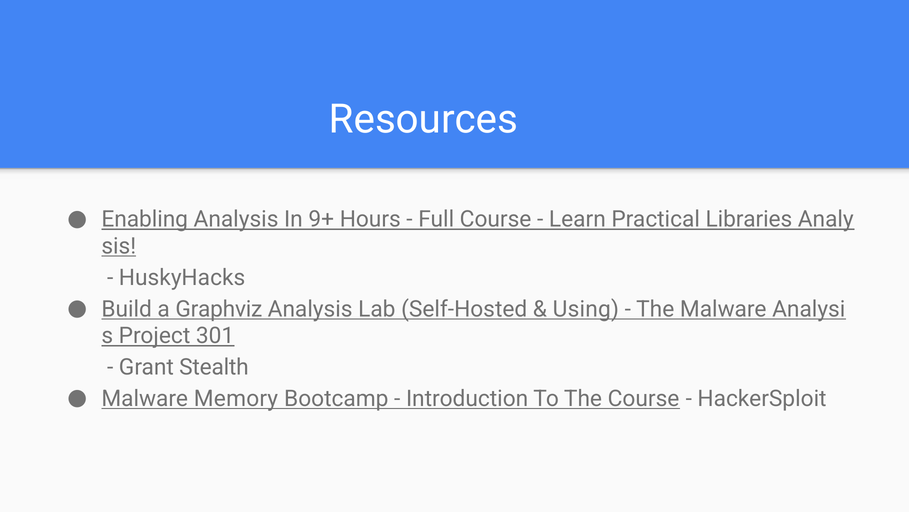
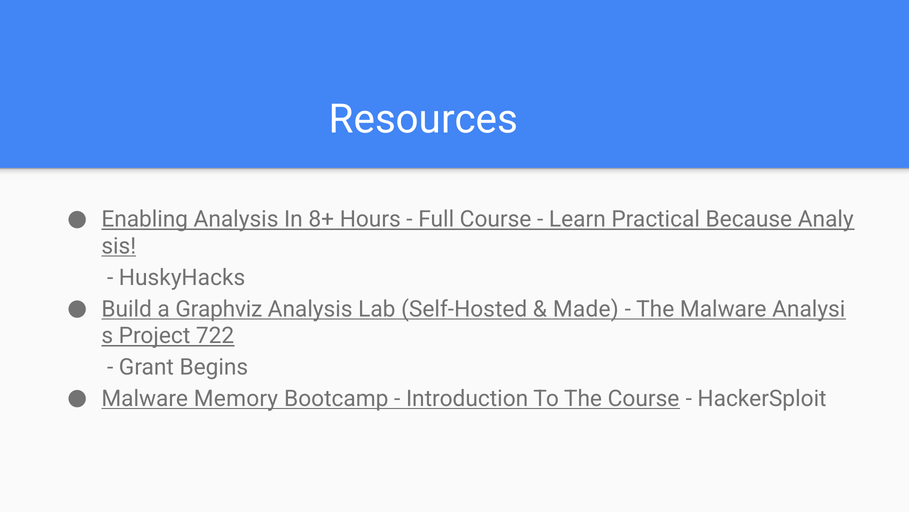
9+: 9+ -> 8+ (321, 219)
Libraries: Libraries -> Because (749, 219)
Using: Using -> Made (586, 309)
301: 301 -> 722 (215, 335)
Stealth: Stealth -> Begins (214, 367)
